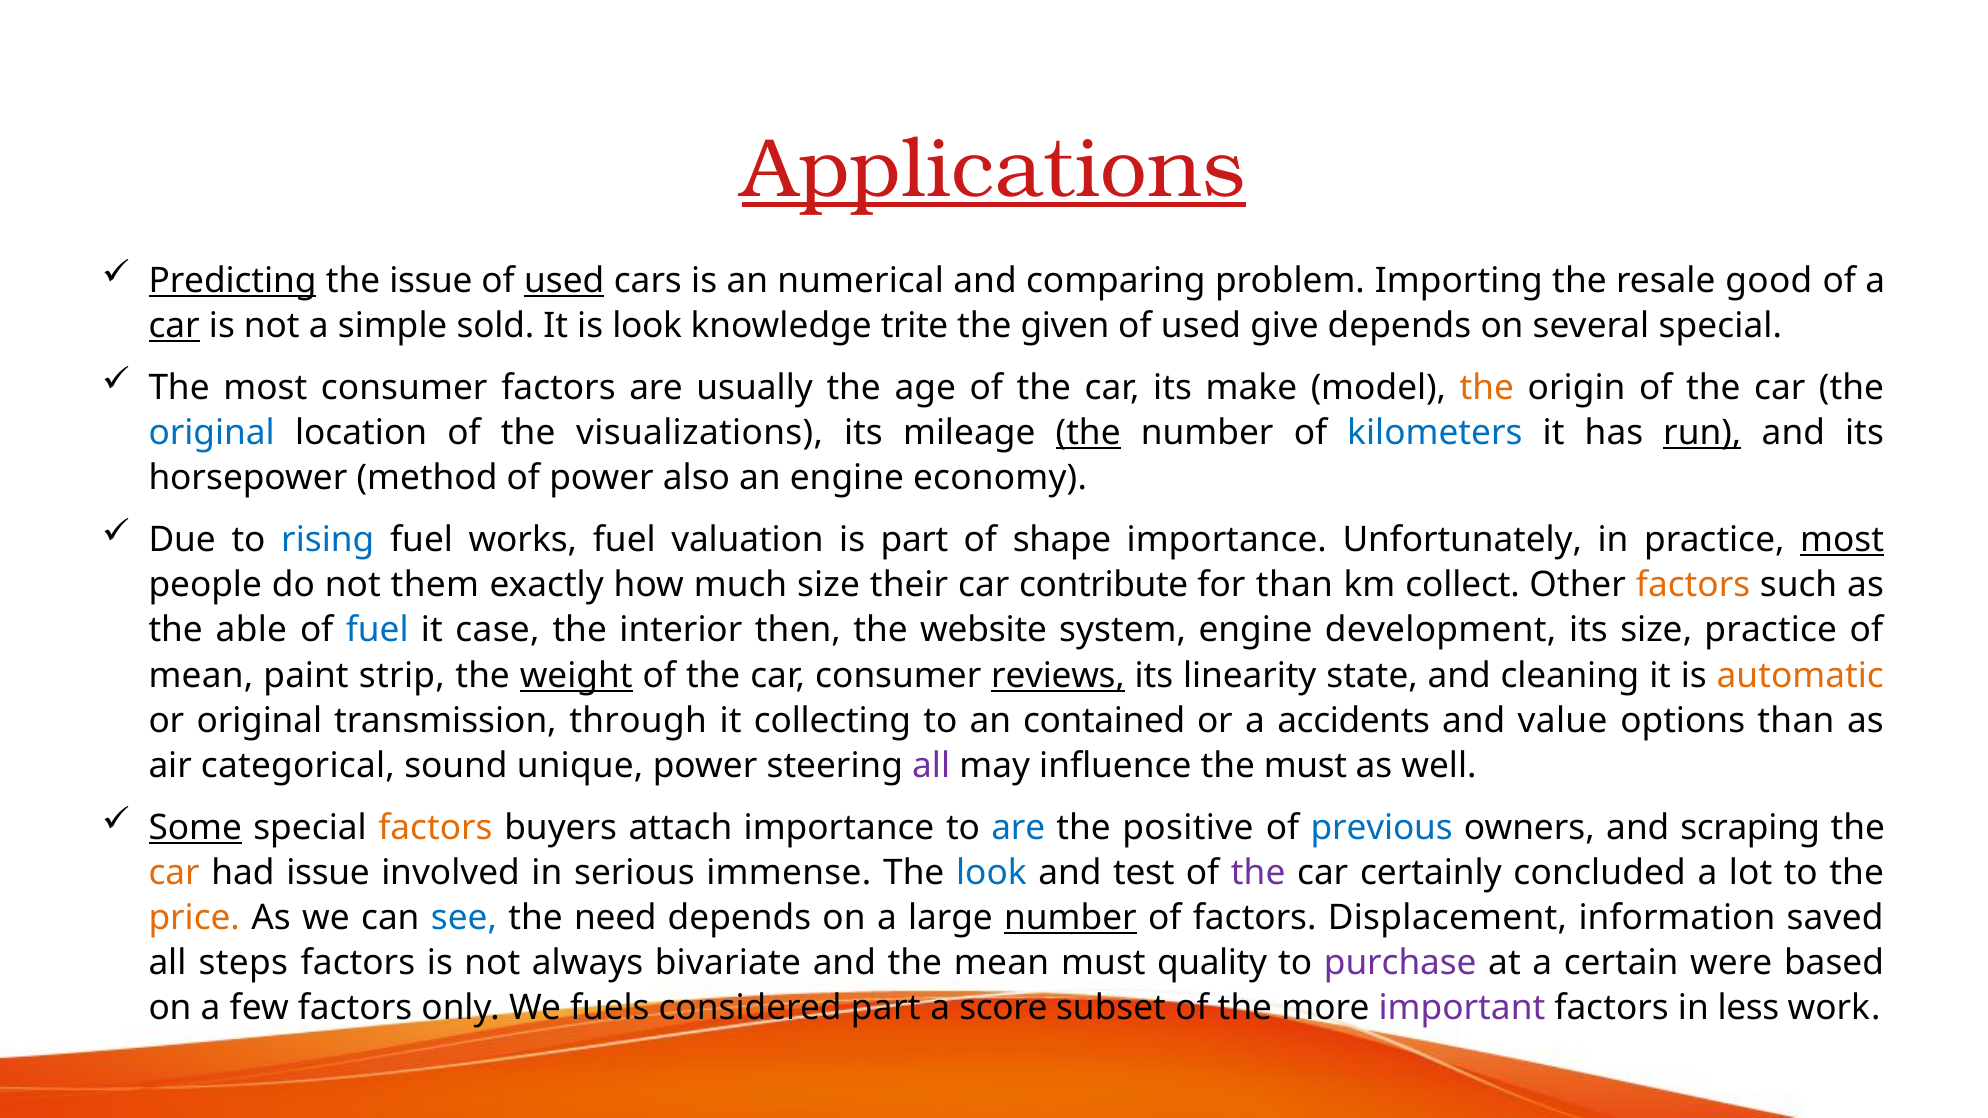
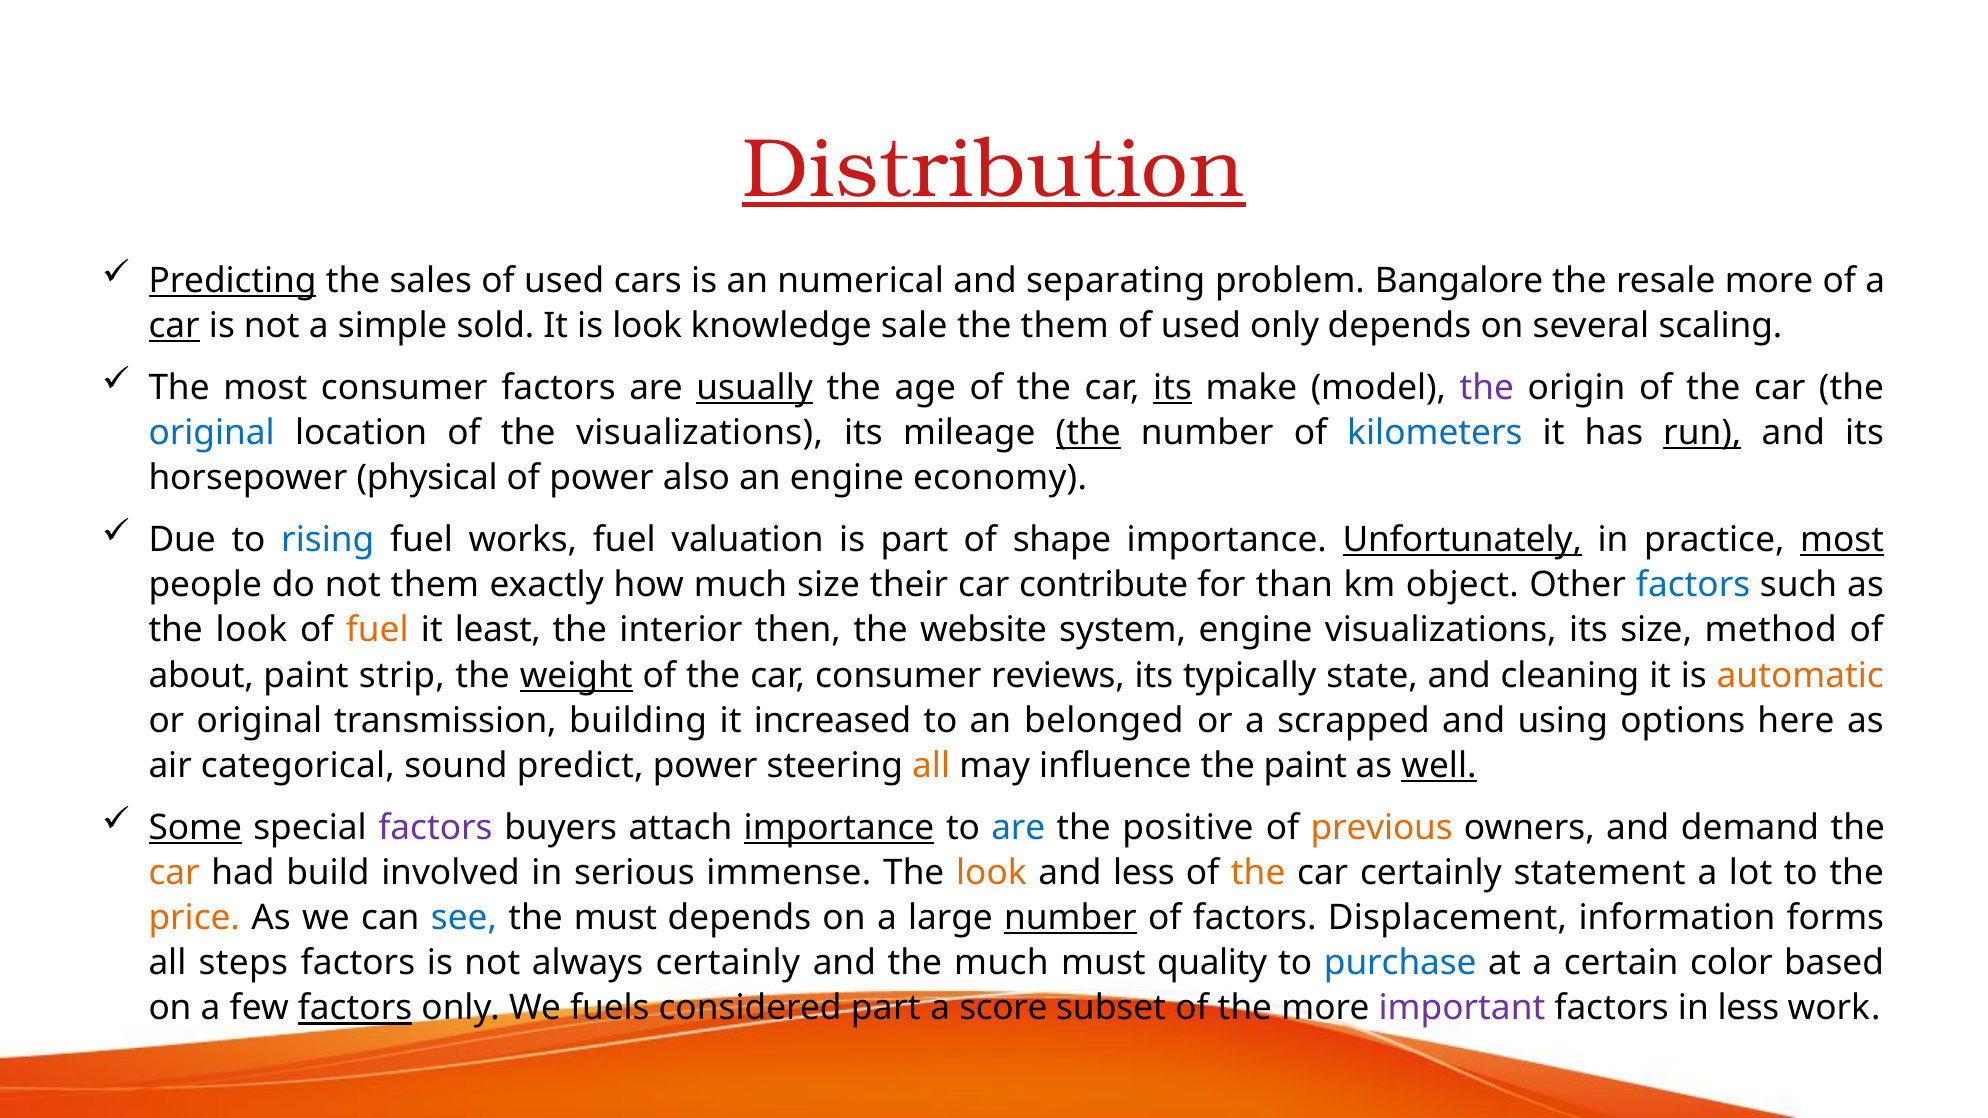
Applications: Applications -> Distribution (993, 169)
the issue: issue -> sales (431, 281)
used underline: present -> none (564, 281)
comparing: comparing -> separating (1116, 281)
Importing: Importing -> Bangalore (1459, 281)
resale good: good -> more (1769, 281)
trite: trite -> sale (914, 326)
the given: given -> them (1065, 326)
used give: give -> only (1285, 326)
several special: special -> scaling (1720, 326)
usually underline: none -> present (755, 388)
its underline: none -> present (1173, 388)
the colour: orange -> purple (1487, 388)
method: method -> physical (427, 478)
Unfortunately underline: none -> present (1462, 540)
collect: collect -> object (1462, 585)
factors colour: orange -> blue (1693, 585)
able: able -> look (251, 630)
fuel colour: blue -> orange (377, 630)
case: case -> least (498, 630)
engine development: development -> visualizations (1441, 630)
size practice: practice -> method (1771, 630)
mean: mean -> about (201, 676)
reviews underline: present -> none (1058, 676)
linearity: linearity -> typically (1250, 676)
through: through -> building (638, 721)
collecting: collecting -> increased (833, 721)
contained: contained -> belonged (1104, 721)
accidents: accidents -> scrapped (1354, 721)
value: value -> using (1563, 721)
options than: than -> here (1796, 721)
unique: unique -> predict (580, 766)
all colour: purple -> orange (931, 766)
the must: must -> paint (1305, 766)
well underline: none -> present (1439, 766)
factors colour: orange -> purple (435, 828)
importance underline: none -> present (839, 828)
previous colour: blue -> orange (1382, 828)
scraping: scraping -> demand (1750, 828)
had issue: issue -> build (328, 873)
look colour: blue -> orange (991, 873)
and test: test -> less (1144, 873)
the colour: purple -> orange (1258, 873)
concluded: concluded -> statement (1600, 873)
the need: need -> must (615, 918)
saved: saved -> forms (1835, 918)
always bivariate: bivariate -> certainly (728, 963)
the mean: mean -> much (1001, 963)
purchase colour: purple -> blue (1400, 963)
were: were -> color (1731, 963)
factors underline: none -> present (355, 1009)
